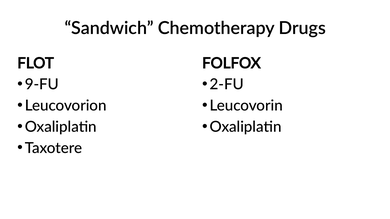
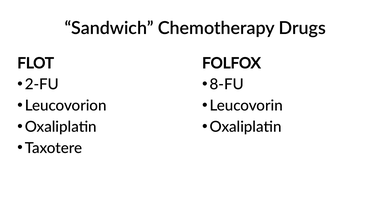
9-FU: 9-FU -> 2-FU (42, 85)
2-FU: 2-FU -> 8-FU (227, 85)
